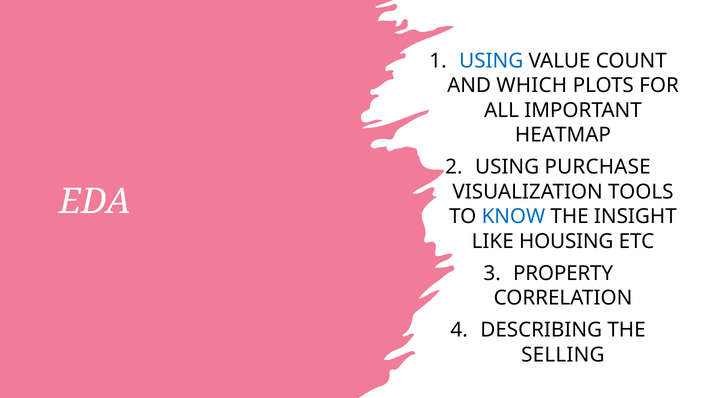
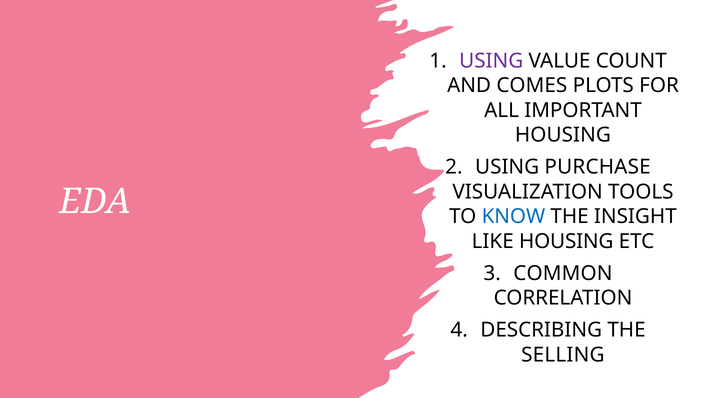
USING colour: blue -> purple (491, 61)
WHICH: WHICH -> COMES (532, 86)
HEATMAP: HEATMAP -> HOUSING (563, 135)
PROPERTY: PROPERTY -> COMMON (563, 273)
